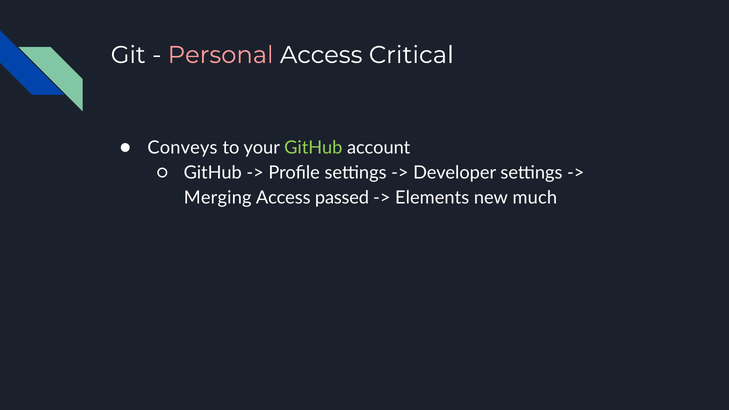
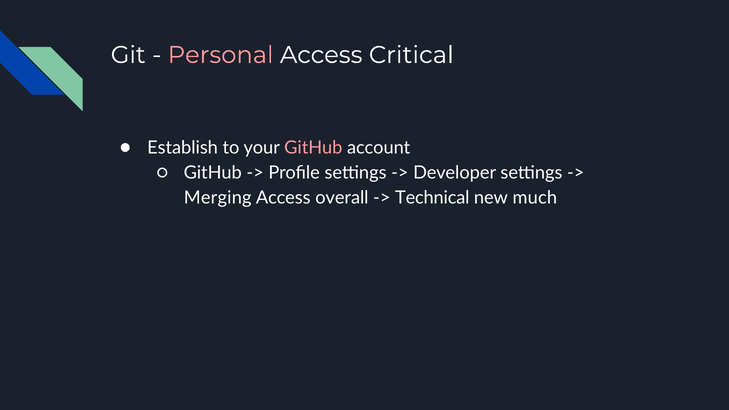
Conveys: Conveys -> Establish (183, 148)
GitHub colour: light green -> pink (313, 148)
passed: passed -> overall (342, 198)
Elements: Elements -> Technical (432, 198)
